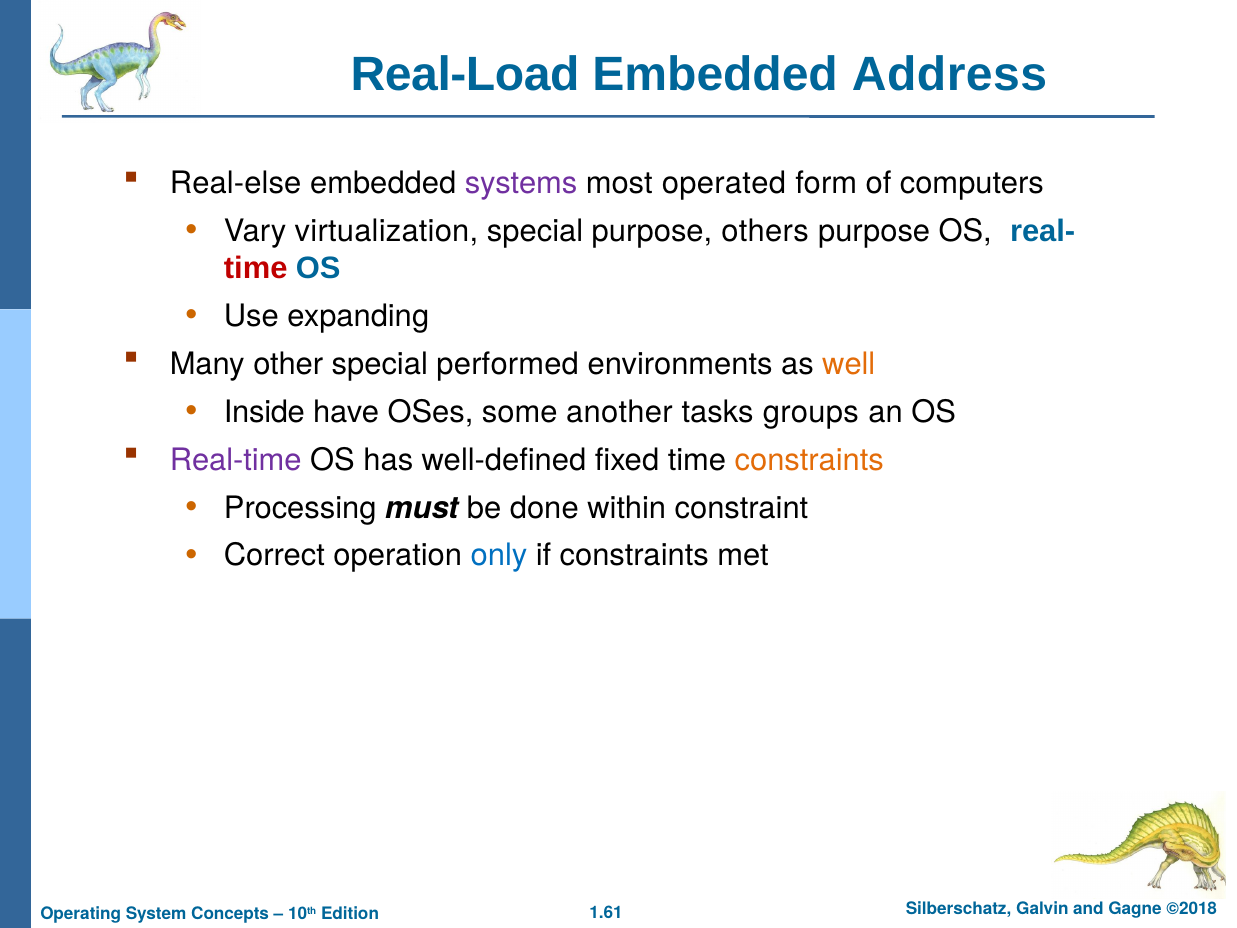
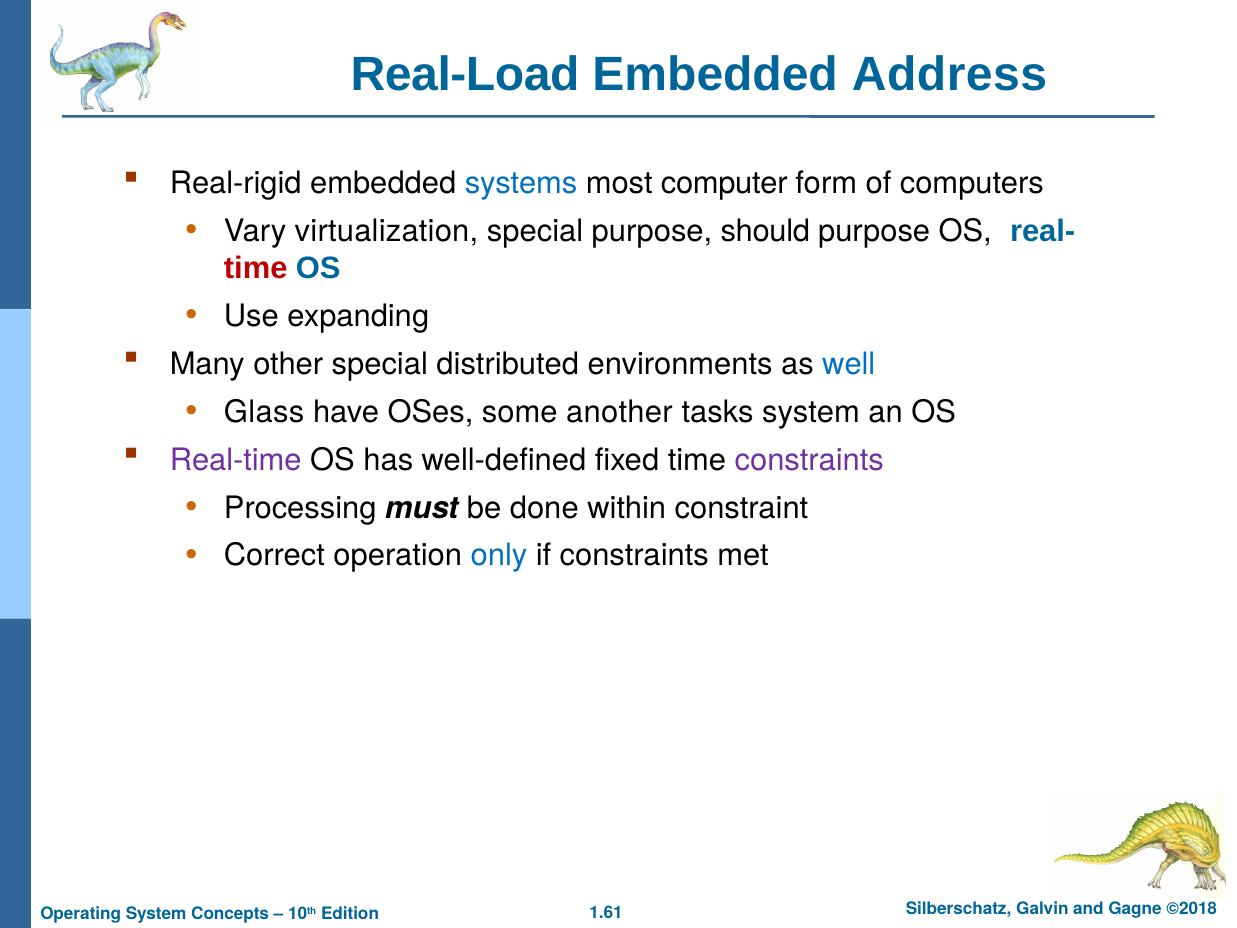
Real-else: Real-else -> Real-rigid (236, 183)
systems colour: purple -> blue (521, 183)
operated: operated -> computer (724, 183)
others: others -> should (765, 231)
performed: performed -> distributed (508, 364)
well colour: orange -> blue (849, 364)
Inside: Inside -> Glass (264, 412)
tasks groups: groups -> system (811, 412)
constraints colour: orange -> purple (809, 460)
